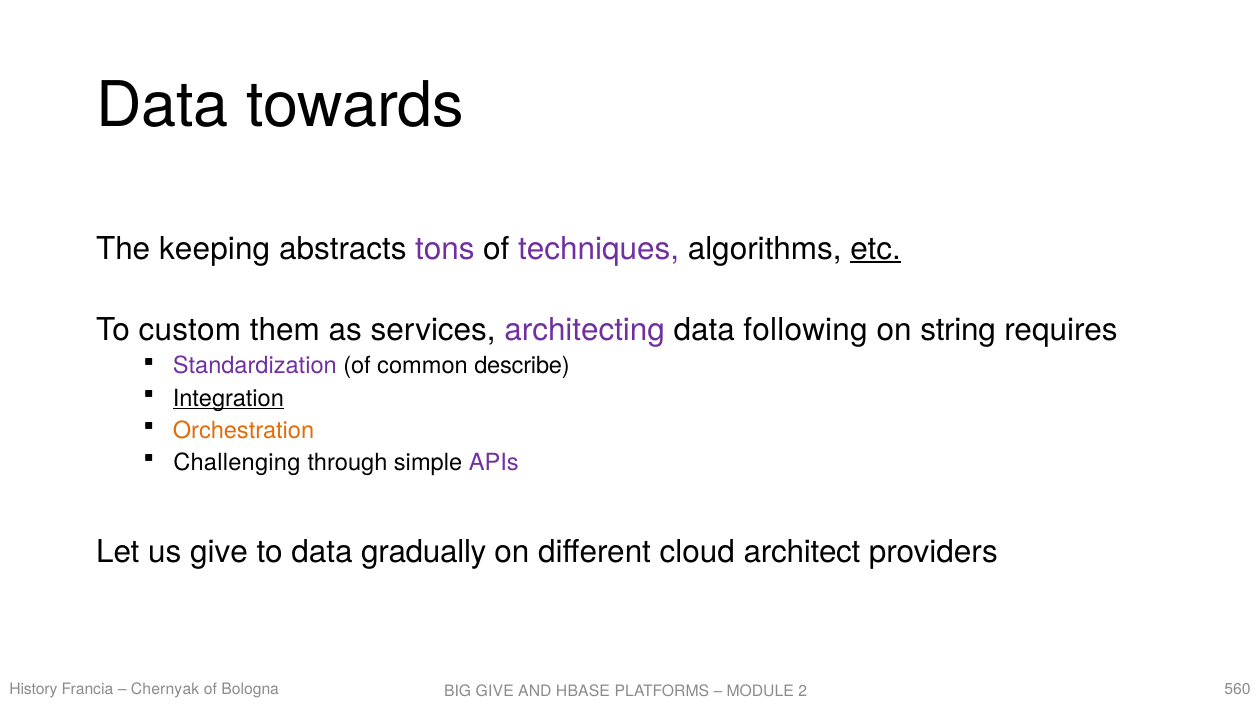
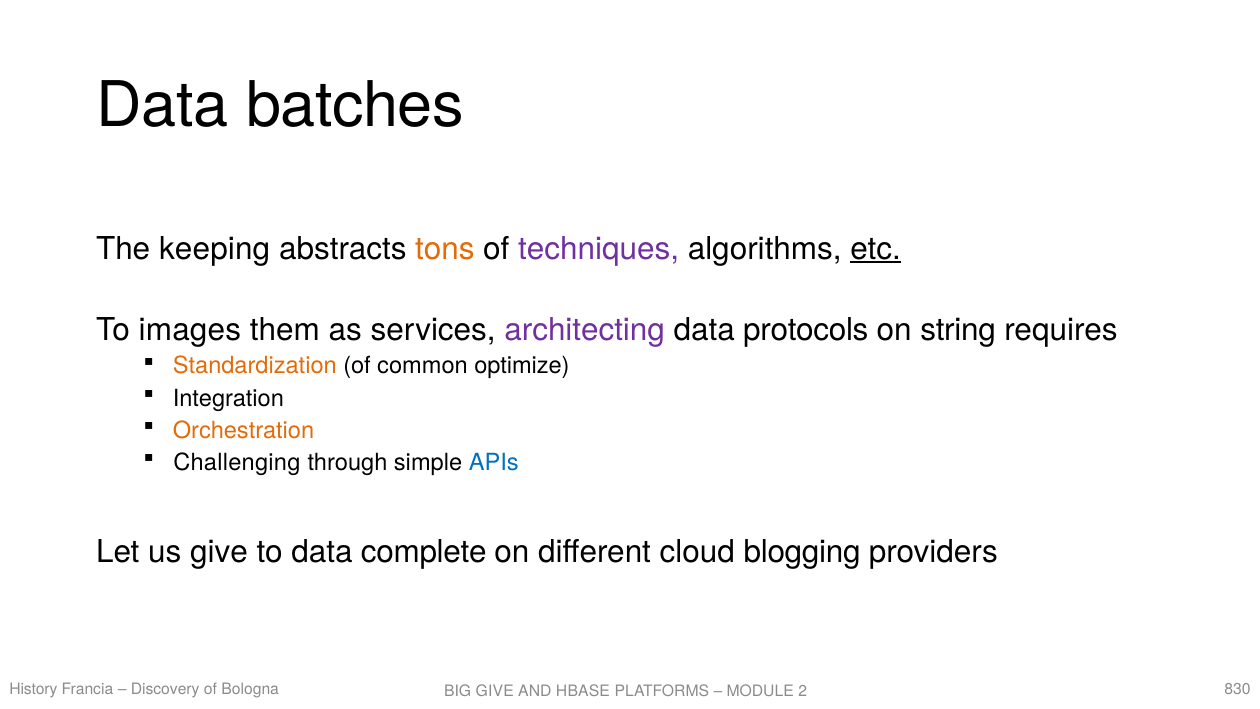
towards: towards -> batches (355, 106)
tons colour: purple -> orange (445, 249)
custom: custom -> images (190, 330)
following: following -> protocols (806, 330)
Standardization colour: purple -> orange (255, 366)
describe: describe -> optimize (522, 366)
Integration underline: present -> none (228, 398)
APIs colour: purple -> blue (494, 462)
gradually: gradually -> complete (424, 552)
architect: architect -> blogging (802, 552)
Chernyak: Chernyak -> Discovery (165, 689)
560: 560 -> 830 (1238, 689)
